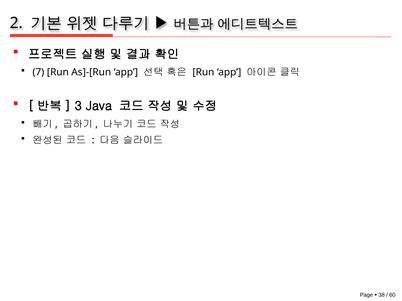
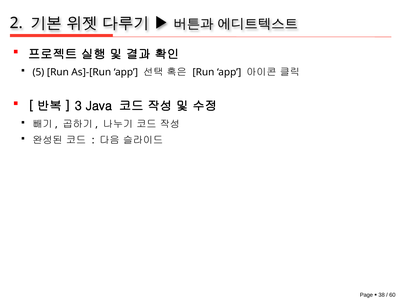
7: 7 -> 5 (38, 72)
